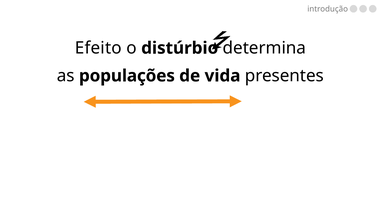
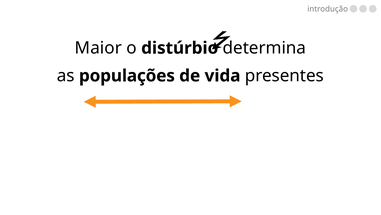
Efeito: Efeito -> Maior (98, 48)
